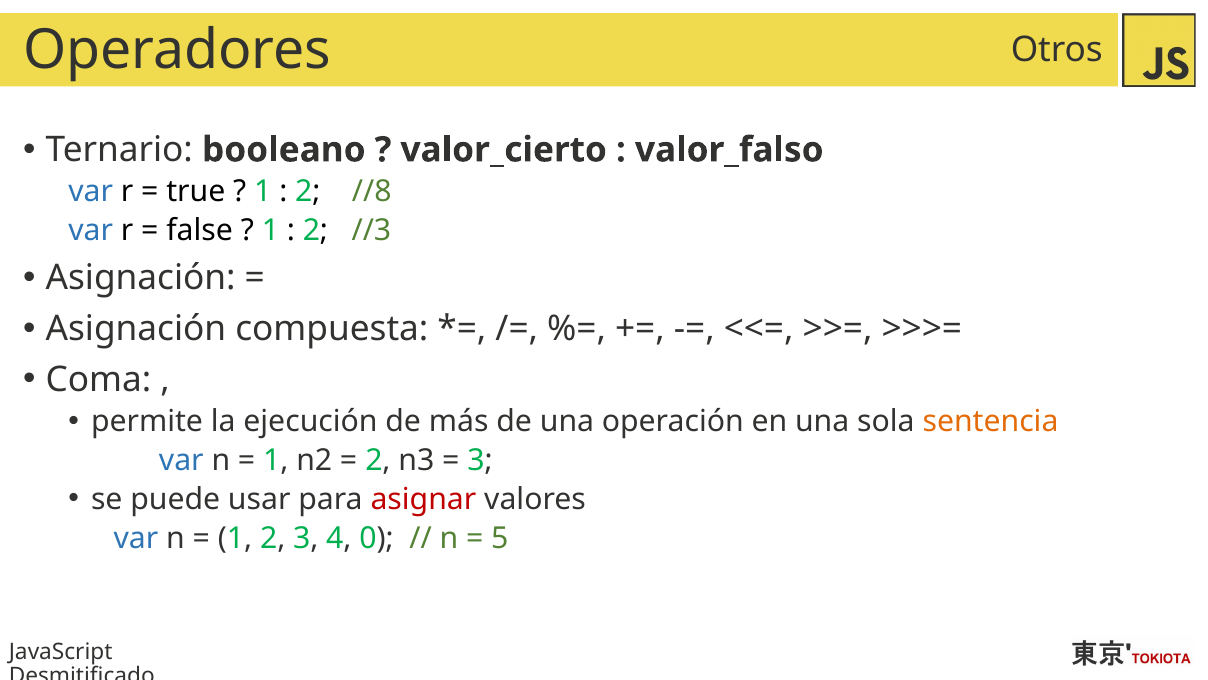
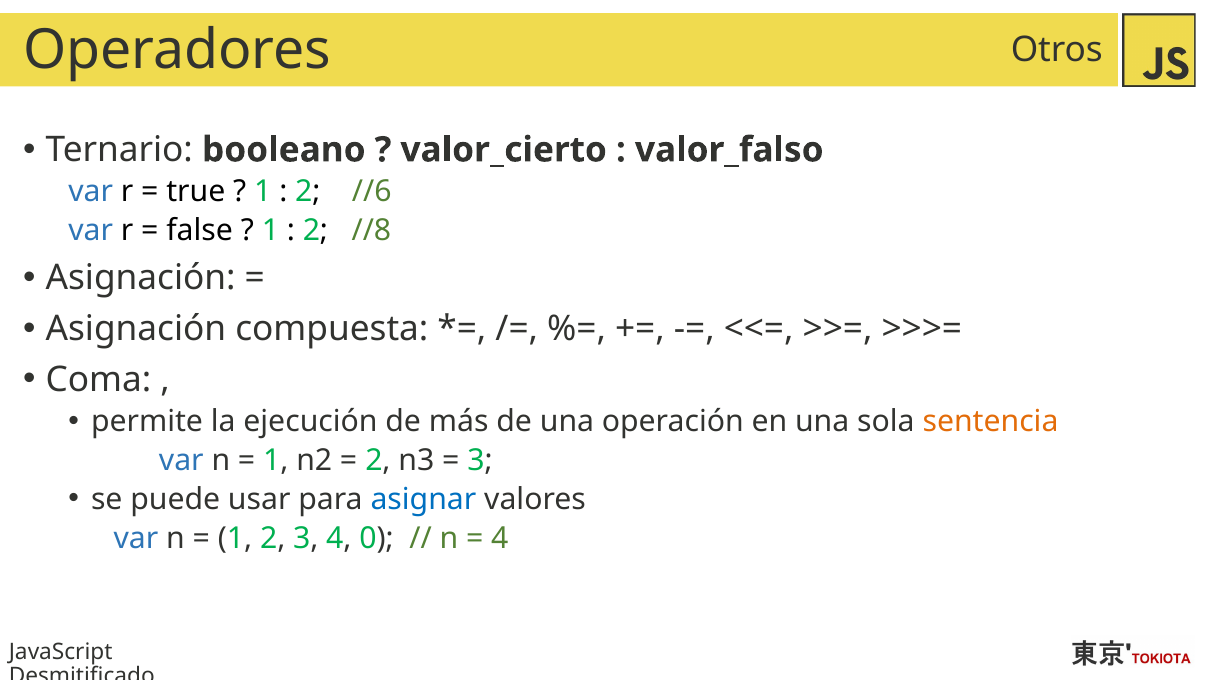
//8: //8 -> //6 (372, 191)
//3: //3 -> //8 (371, 230)
asignar colour: red -> blue (423, 499)
5: 5 -> 4 (500, 538)
